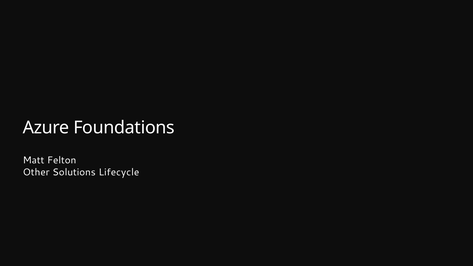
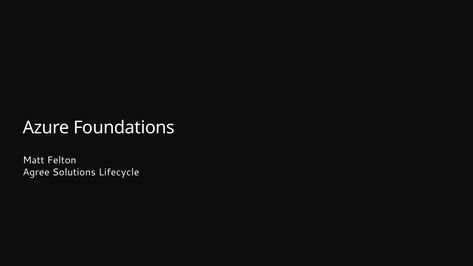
Other: Other -> Agree (36, 172)
